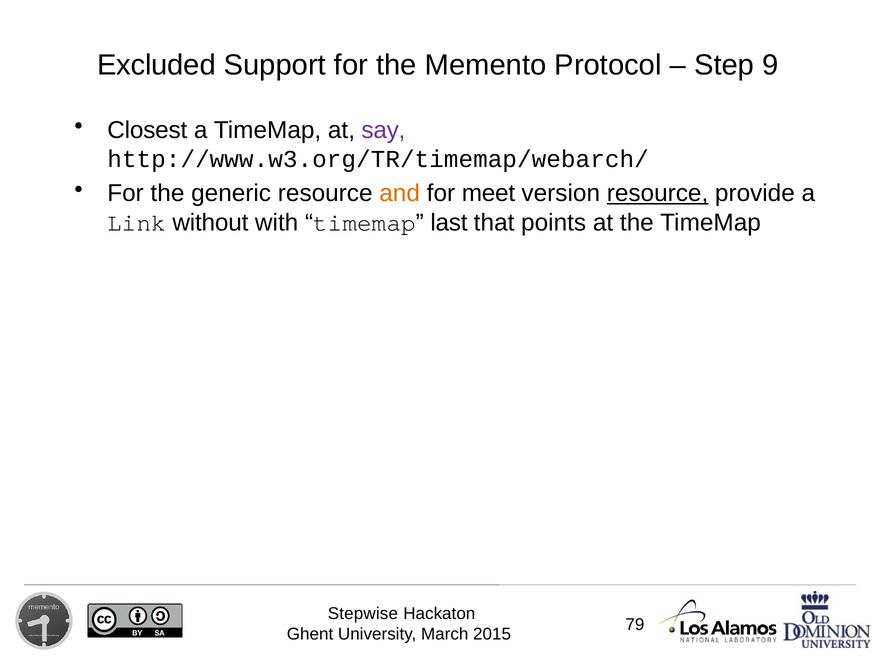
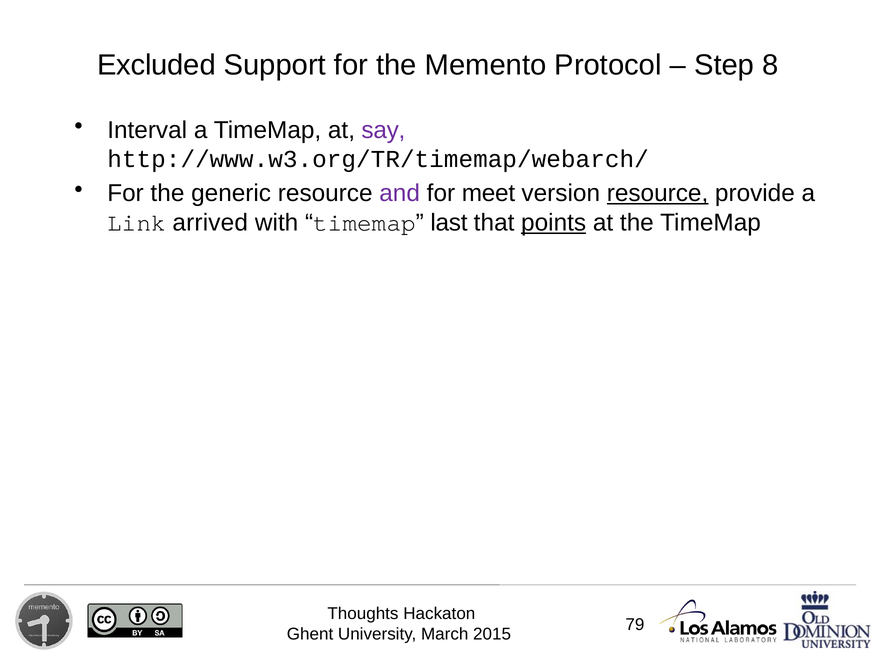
9: 9 -> 8 (770, 65)
Closest: Closest -> Interval (147, 130)
and colour: orange -> purple (400, 193)
without: without -> arrived (210, 223)
points underline: none -> present (554, 223)
Stepwise: Stepwise -> Thoughts (363, 614)
